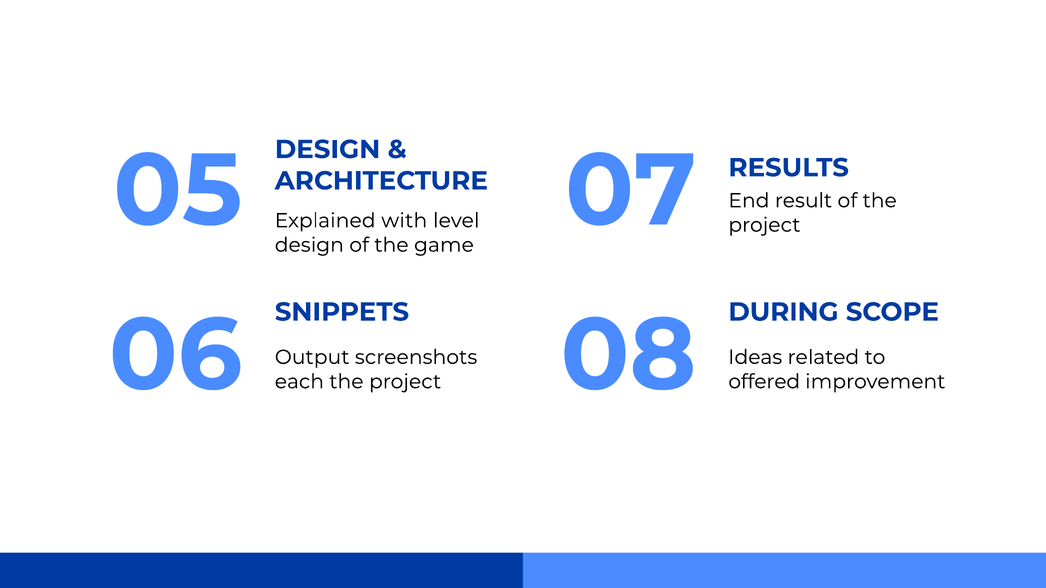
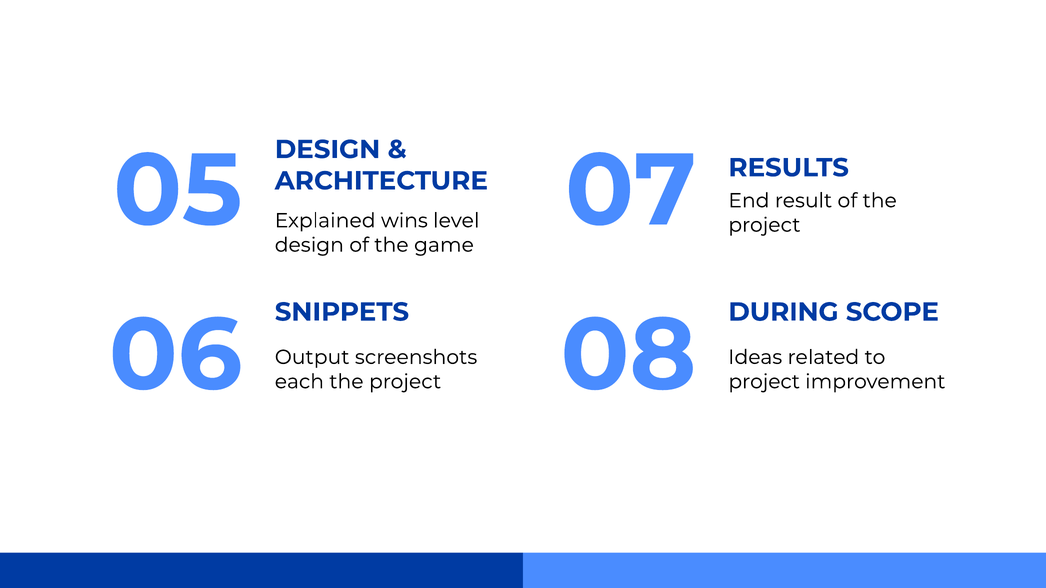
with: with -> wins (404, 221)
offered: offered -> project (764, 382)
